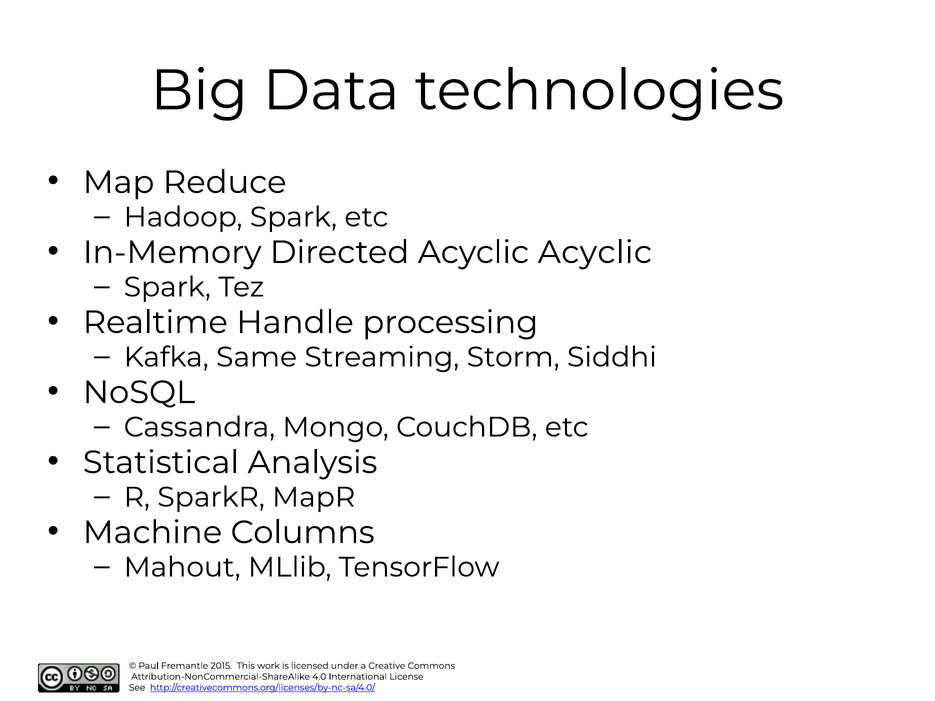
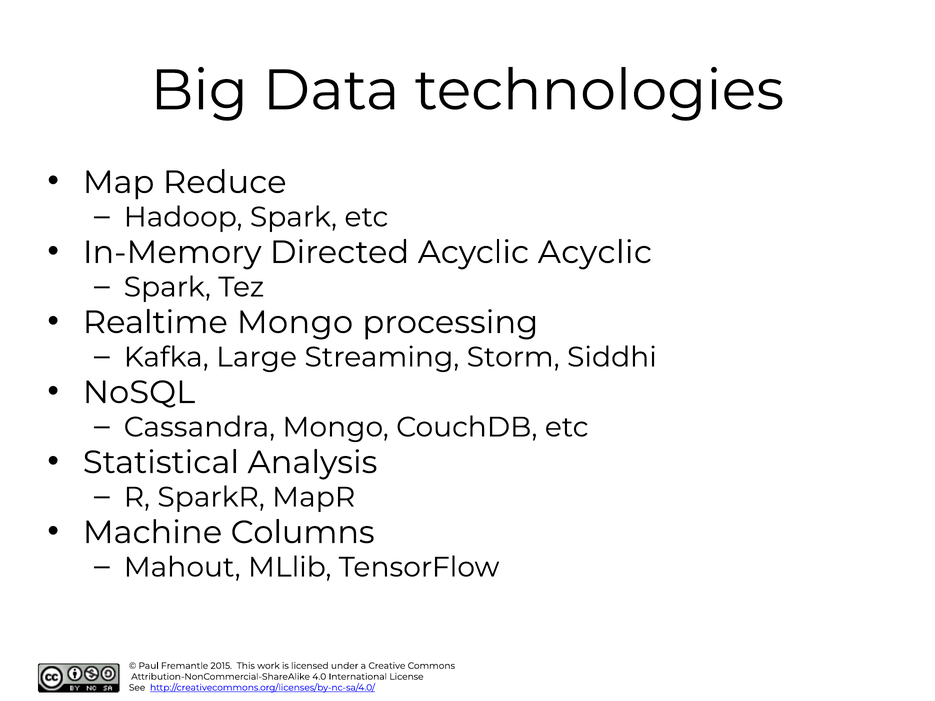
Realtime Handle: Handle -> Mongo (295, 323)
Same: Same -> Large (257, 357)
